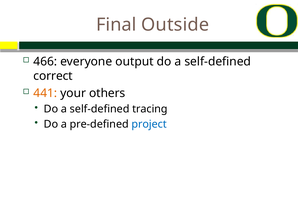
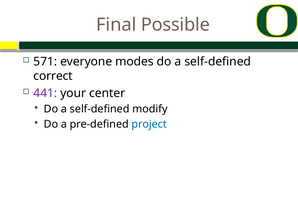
Outside: Outside -> Possible (175, 25)
466: 466 -> 571 (45, 62)
output: output -> modes (134, 62)
441 colour: orange -> purple (45, 93)
others: others -> center (107, 93)
tracing: tracing -> modify (150, 109)
